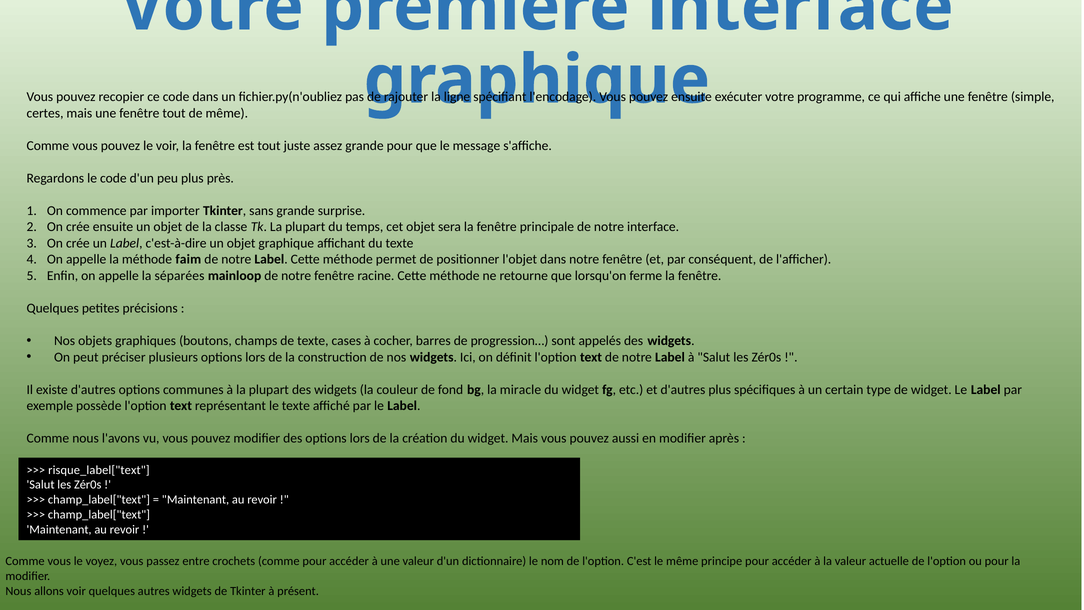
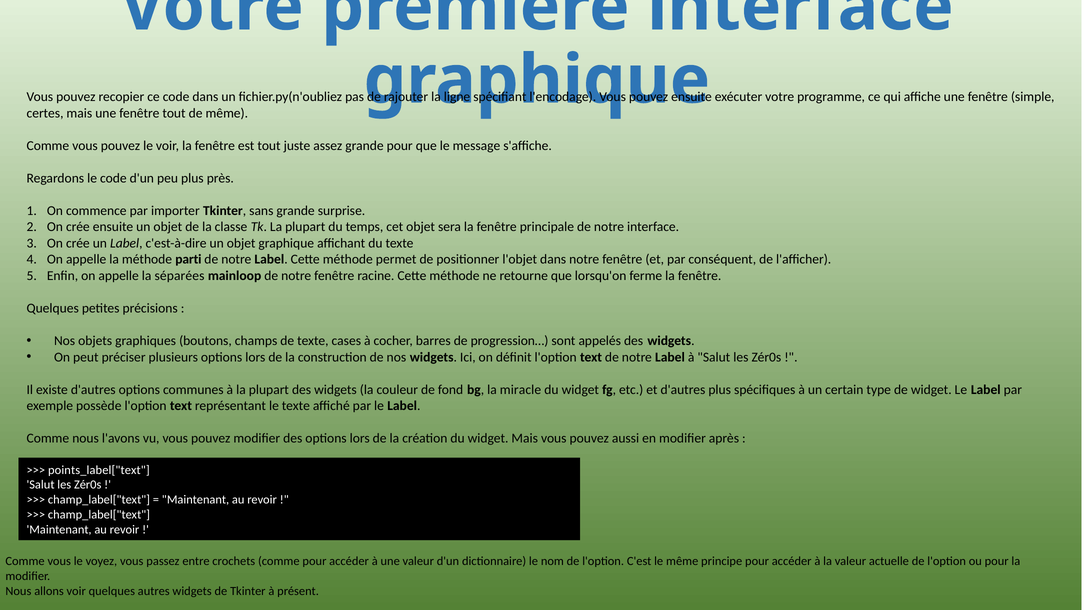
faim: faim -> parti (188, 259)
risque_label["text: risque_label["text -> points_label["text (99, 470)
